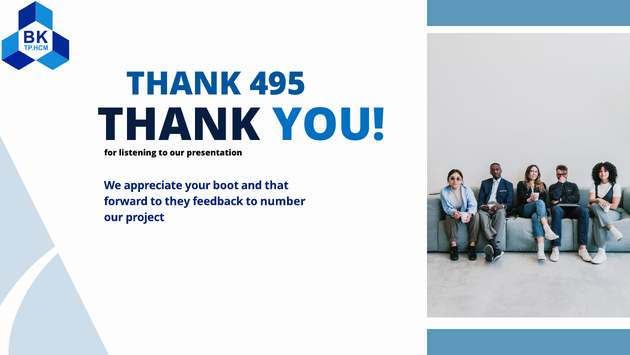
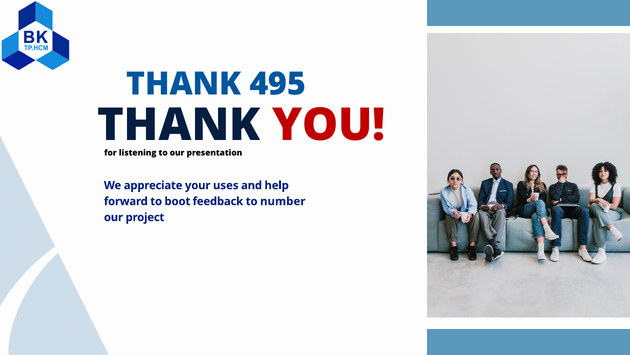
YOU colour: blue -> red (329, 125)
boot: boot -> uses (226, 185)
that: that -> help (277, 185)
they: they -> boot (177, 201)
